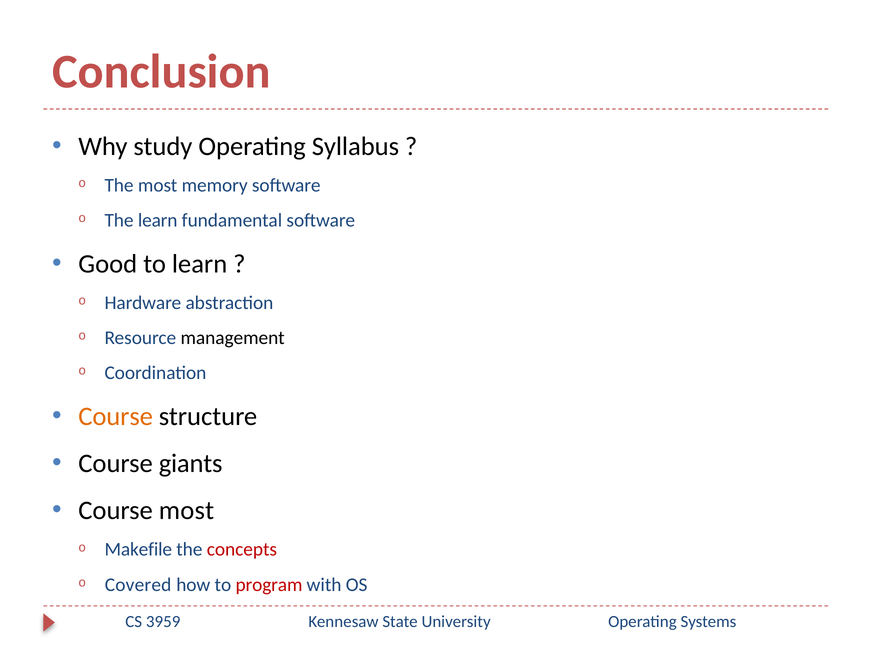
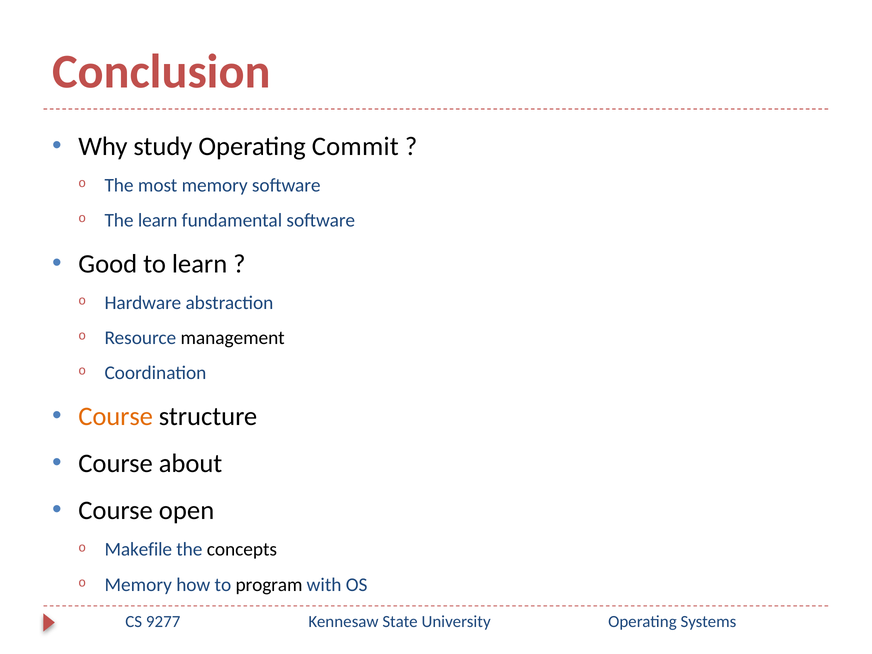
Syllabus: Syllabus -> Commit (355, 146)
giants: giants -> about (191, 463)
Course most: most -> open (187, 511)
concepts colour: red -> black (242, 550)
Covered: Covered -> Memory (138, 585)
program colour: red -> black (269, 585)
3959: 3959 -> 9277 (163, 622)
